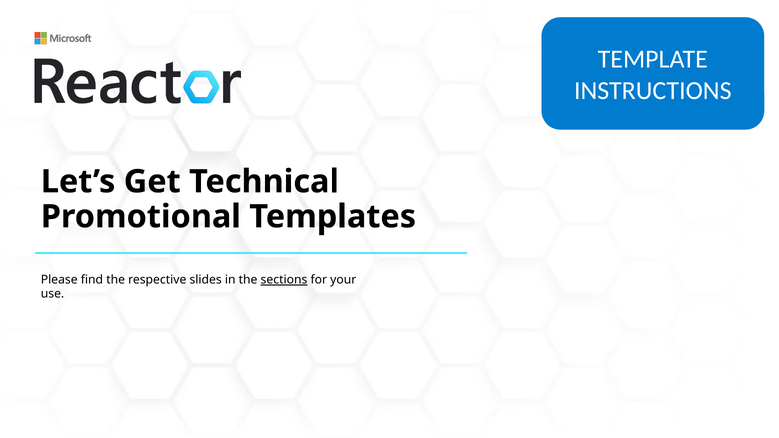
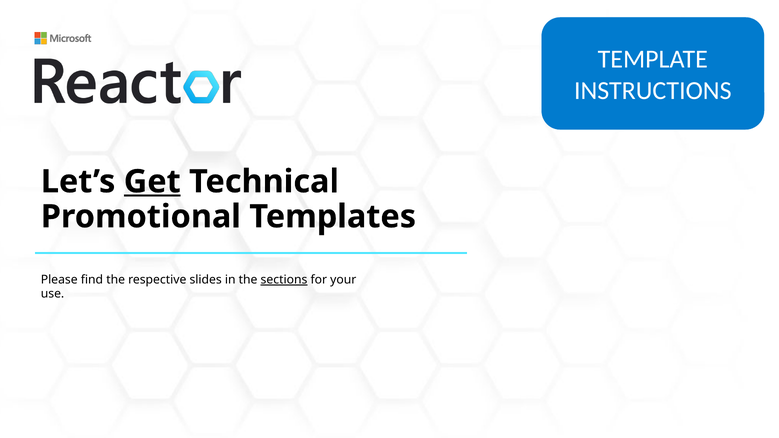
Get underline: none -> present (152, 182)
